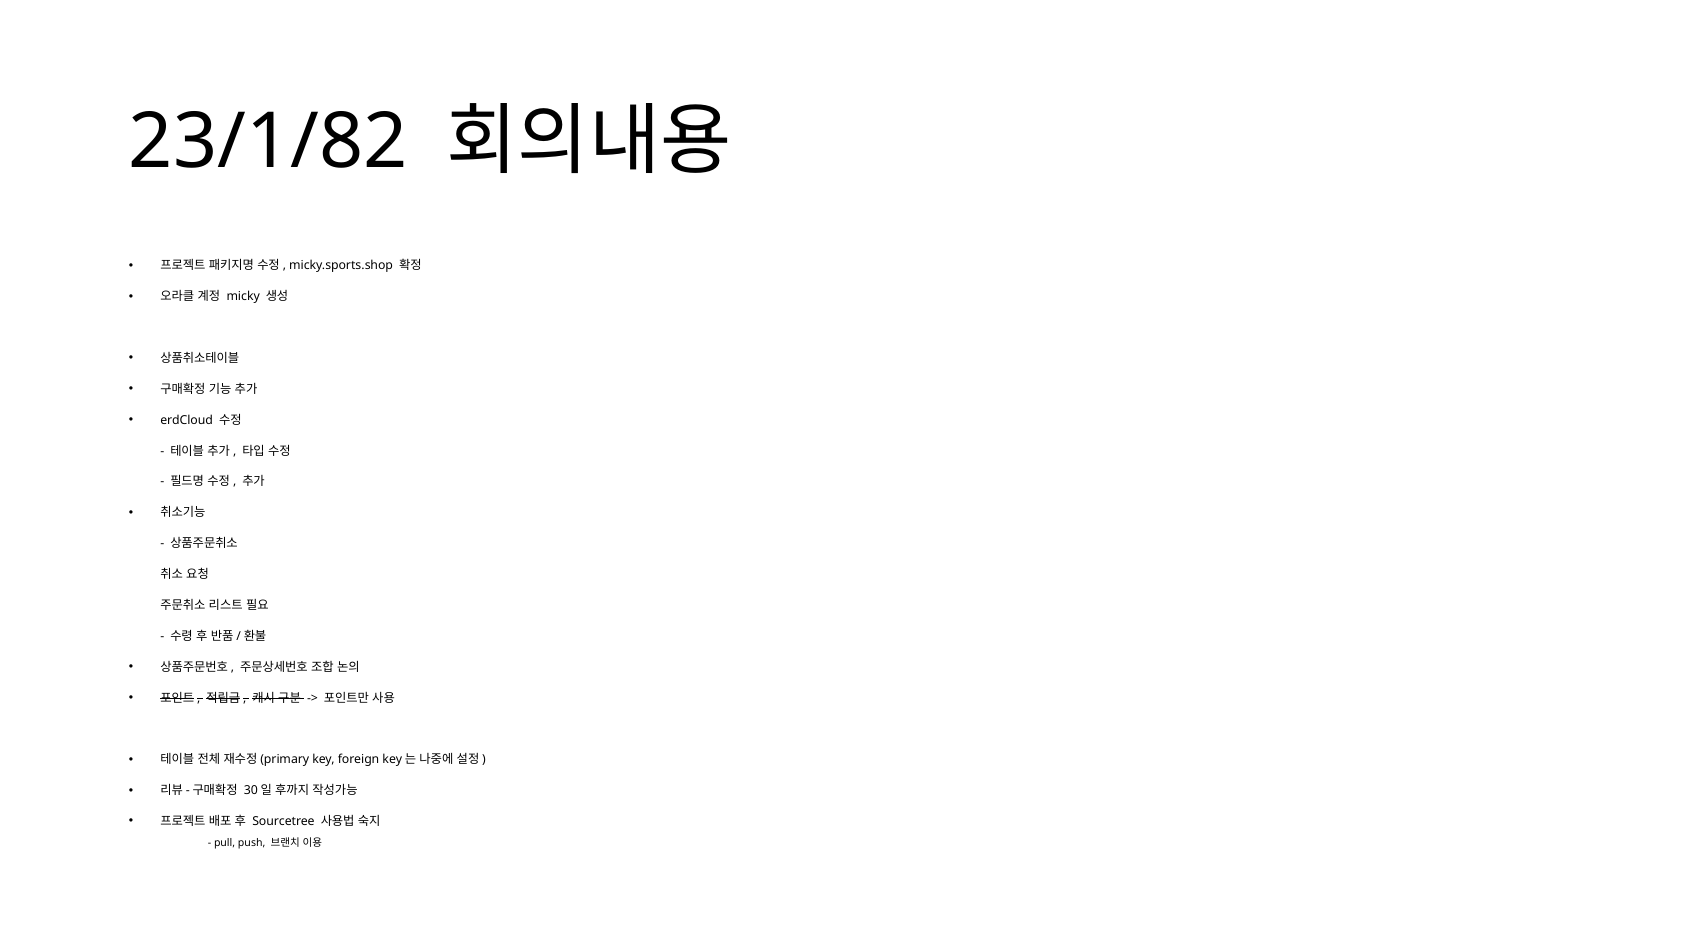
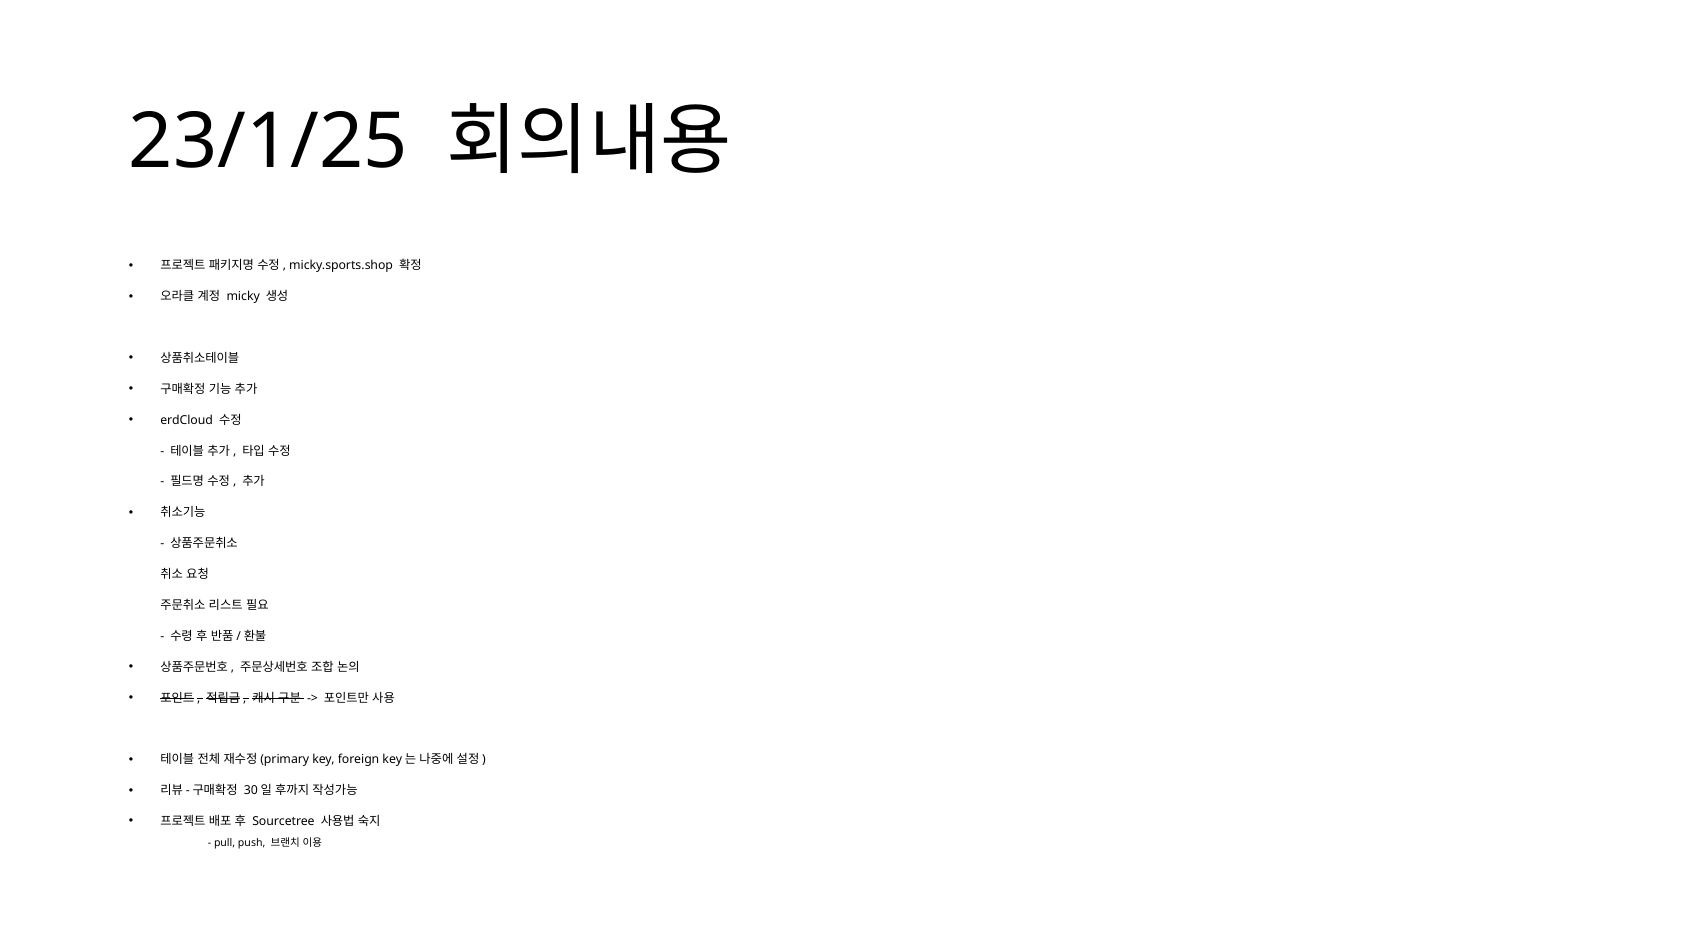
23/1/82: 23/1/82 -> 23/1/25 (268, 142)
